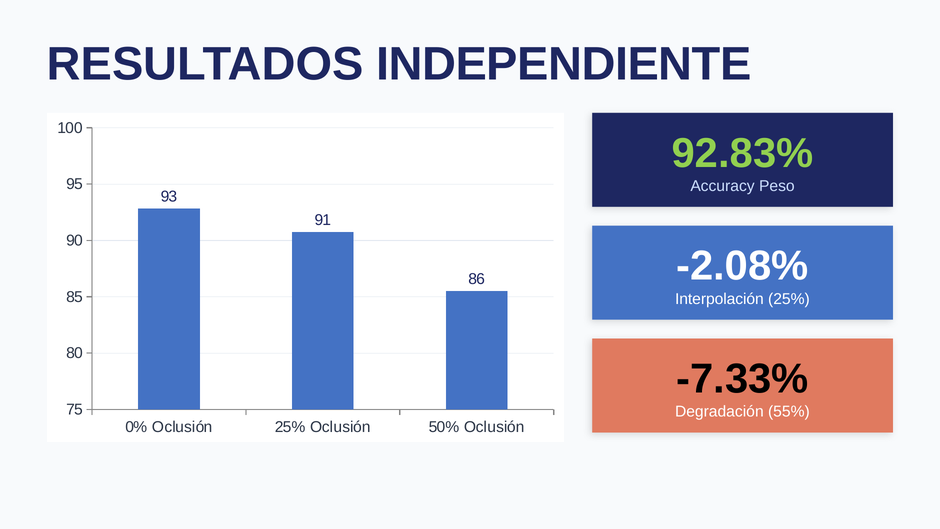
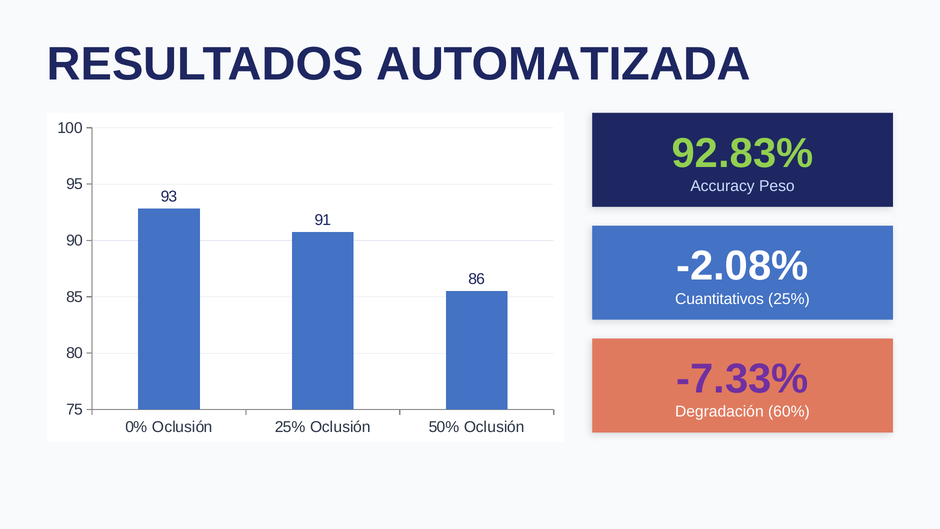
INDEPENDIENTE: INDEPENDIENTE -> AUTOMATIZADA (564, 64)
Interpolación: Interpolación -> Cuantitativos (719, 299)
-7.33% colour: black -> purple (742, 379)
55%: 55% -> 60% (789, 412)
